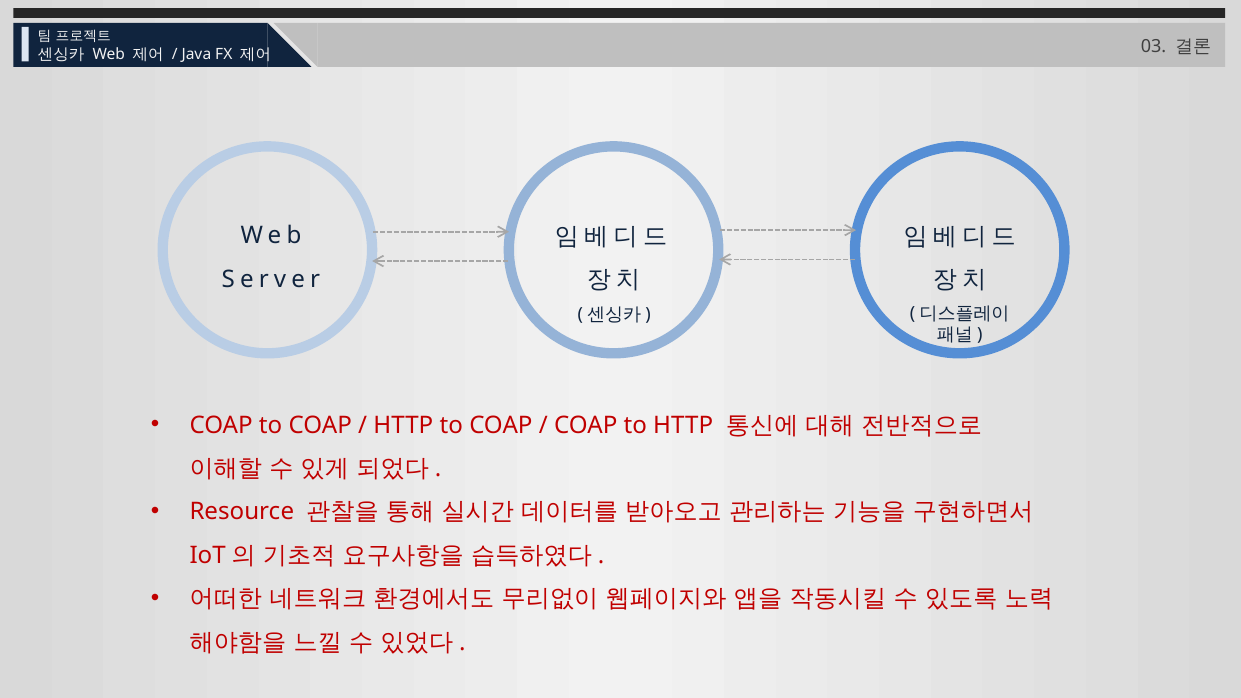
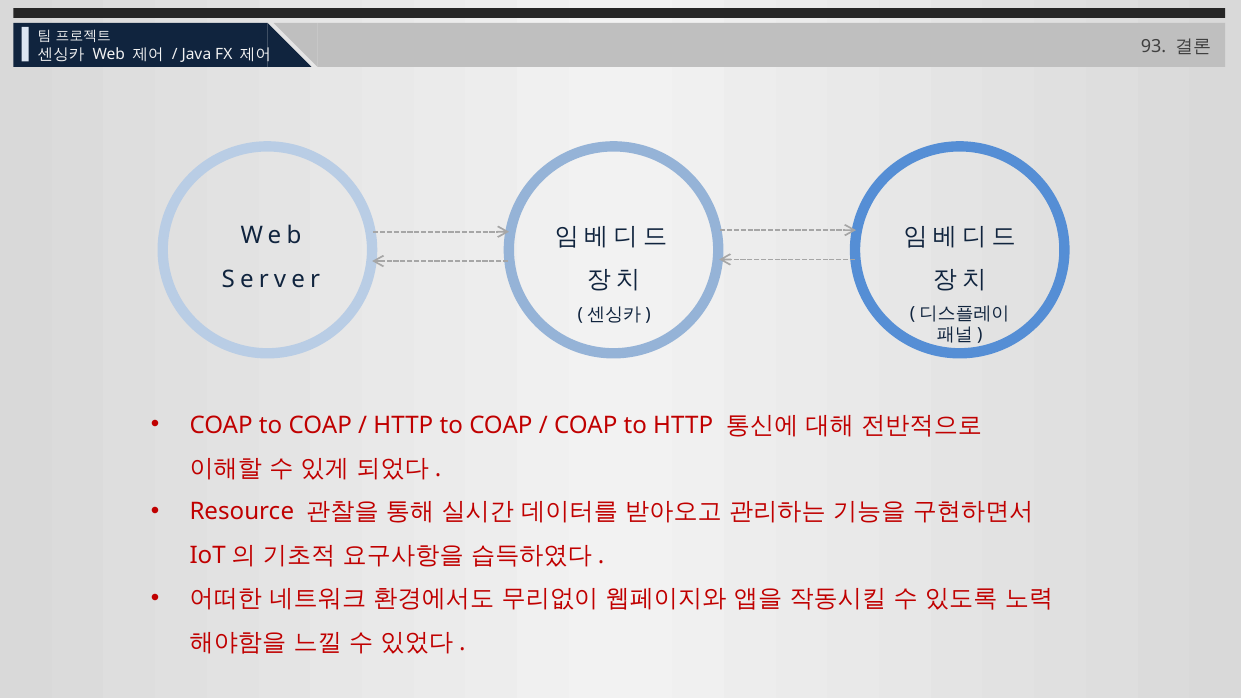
03: 03 -> 93 (1154, 46)
